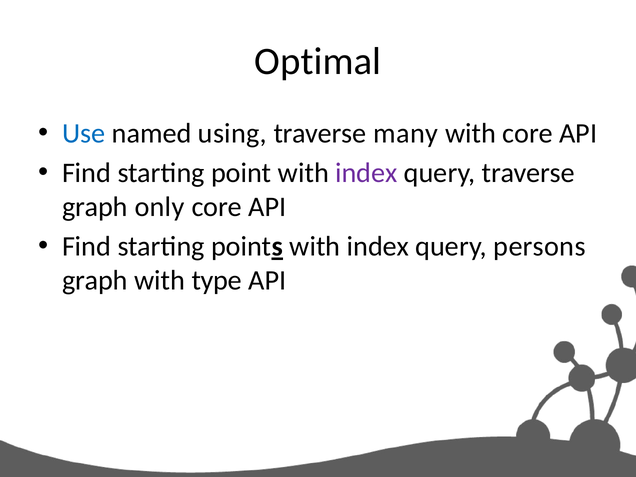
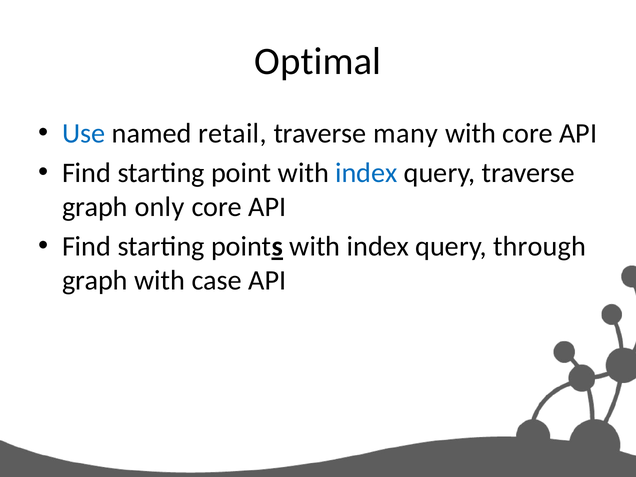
using: using -> retail (232, 133)
index colour: purple -> blue (366, 173)
persons: persons -> through (540, 247)
type: type -> case (217, 280)
